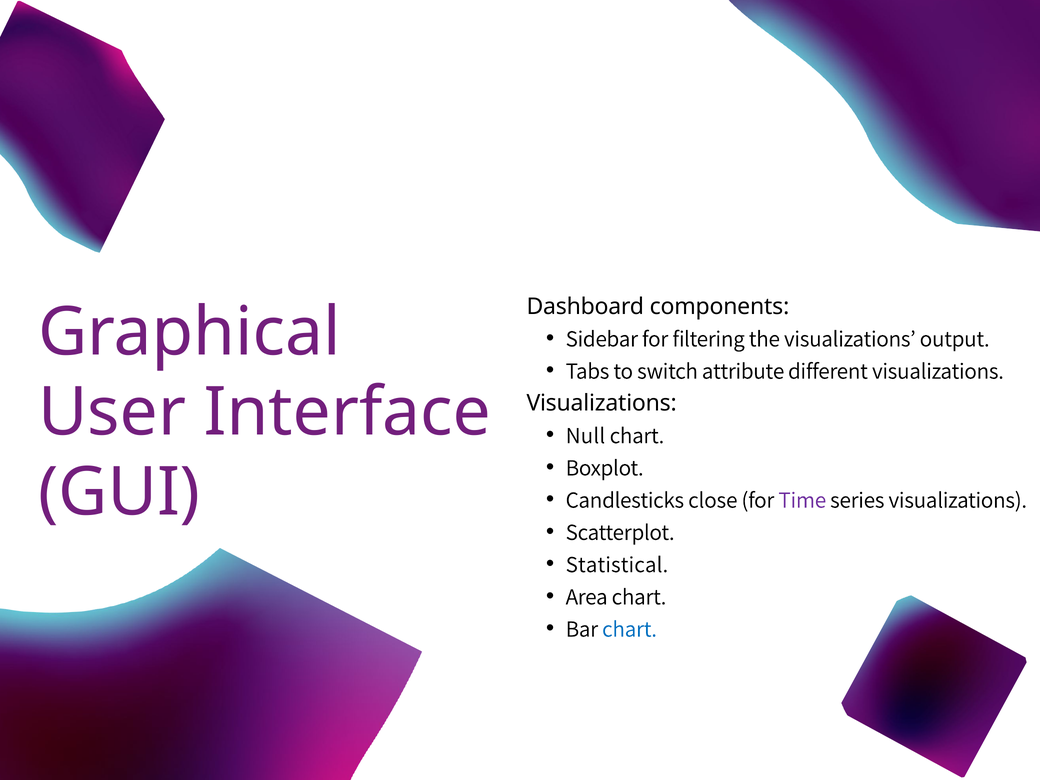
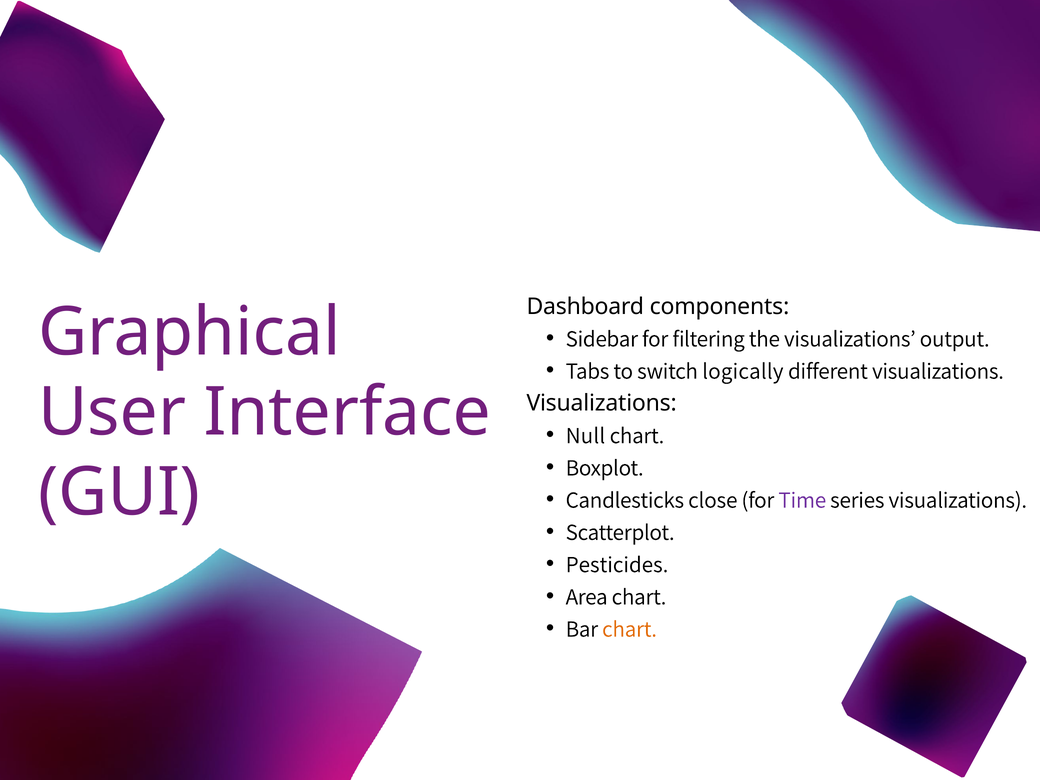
attribute: attribute -> logically (743, 371)
Statistical: Statistical -> Pesticides (617, 565)
chart colour: blue -> orange (630, 629)
